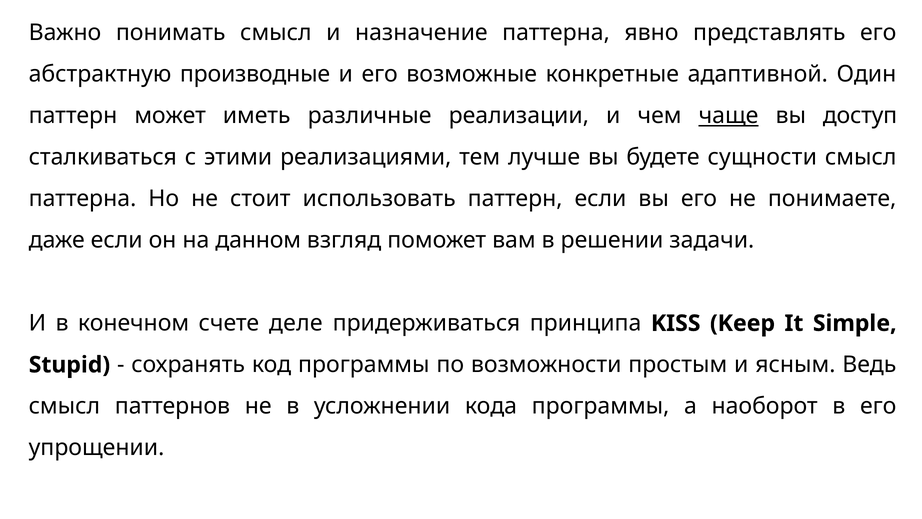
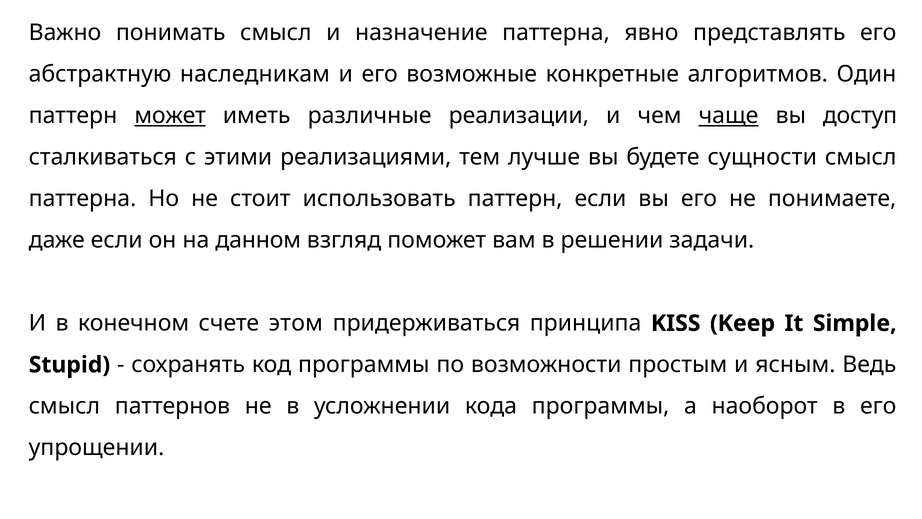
производные: производные -> наследникам (255, 74)
адаптивной: адаптивной -> алгоритмов (758, 74)
может underline: none -> present (170, 116)
деле: деле -> этом (296, 323)
